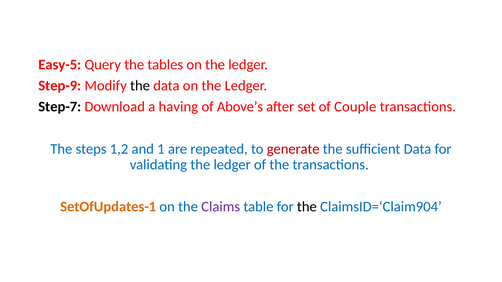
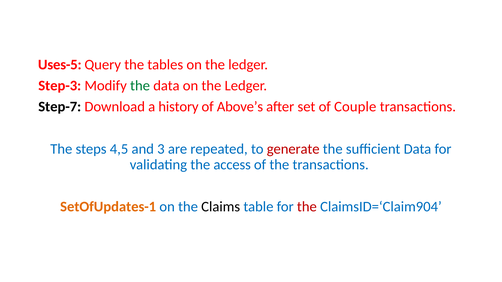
Easy-5: Easy-5 -> Uses-5 (60, 65)
Step-9: Step-9 -> Step-3 (60, 86)
the colour: black -> green (140, 86)
having: having -> history (178, 107)
1,2: 1,2 -> 4,5 (119, 149)
1: 1 -> 3 (161, 149)
validating the ledger: ledger -> access (232, 165)
Claims colour: purple -> black (221, 207)
the colour: black -> red (307, 207)
